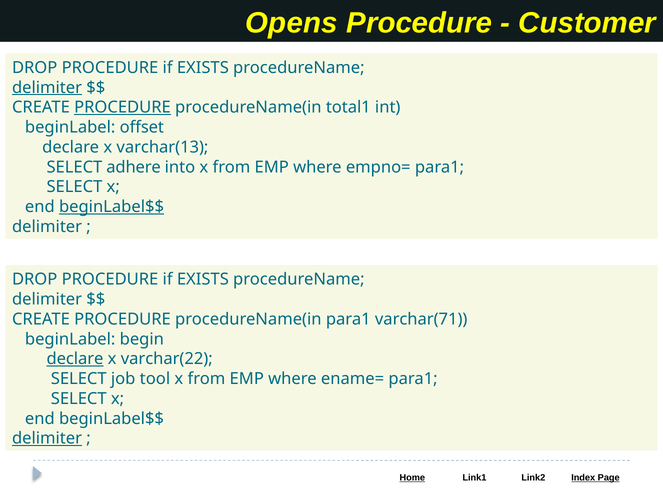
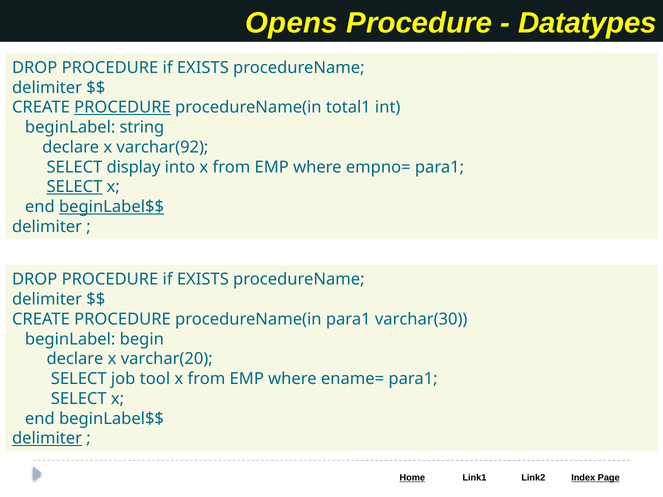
Customer: Customer -> Datatypes (587, 23)
delimiter underline: present -> none (47, 88)
offset: offset -> string (142, 127)
varchar(13: varchar(13 -> varchar(92 (162, 147)
adhere: adhere -> display (134, 167)
SELECT underline: none -> present (74, 187)
varchar(71: varchar(71 -> varchar(30 (421, 319)
declare underline: present -> none (75, 359)
varchar(22: varchar(22 -> varchar(20 (167, 359)
